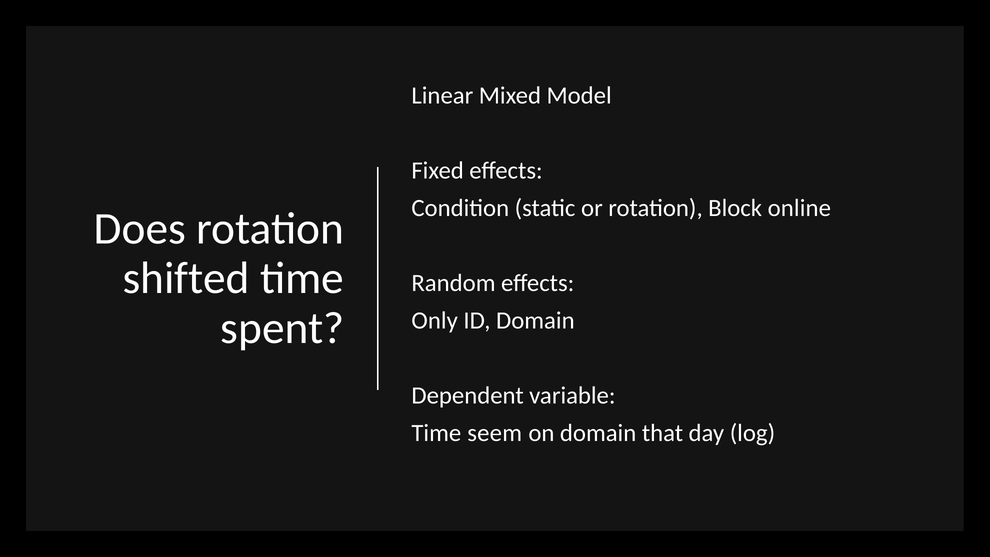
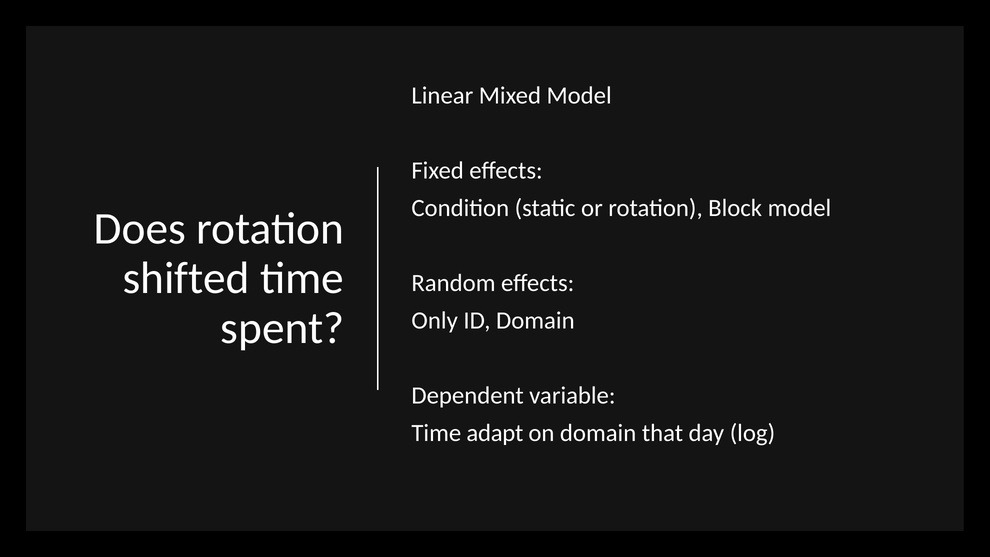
Block online: online -> model (799, 208)
seem: seem -> adapt (495, 433)
